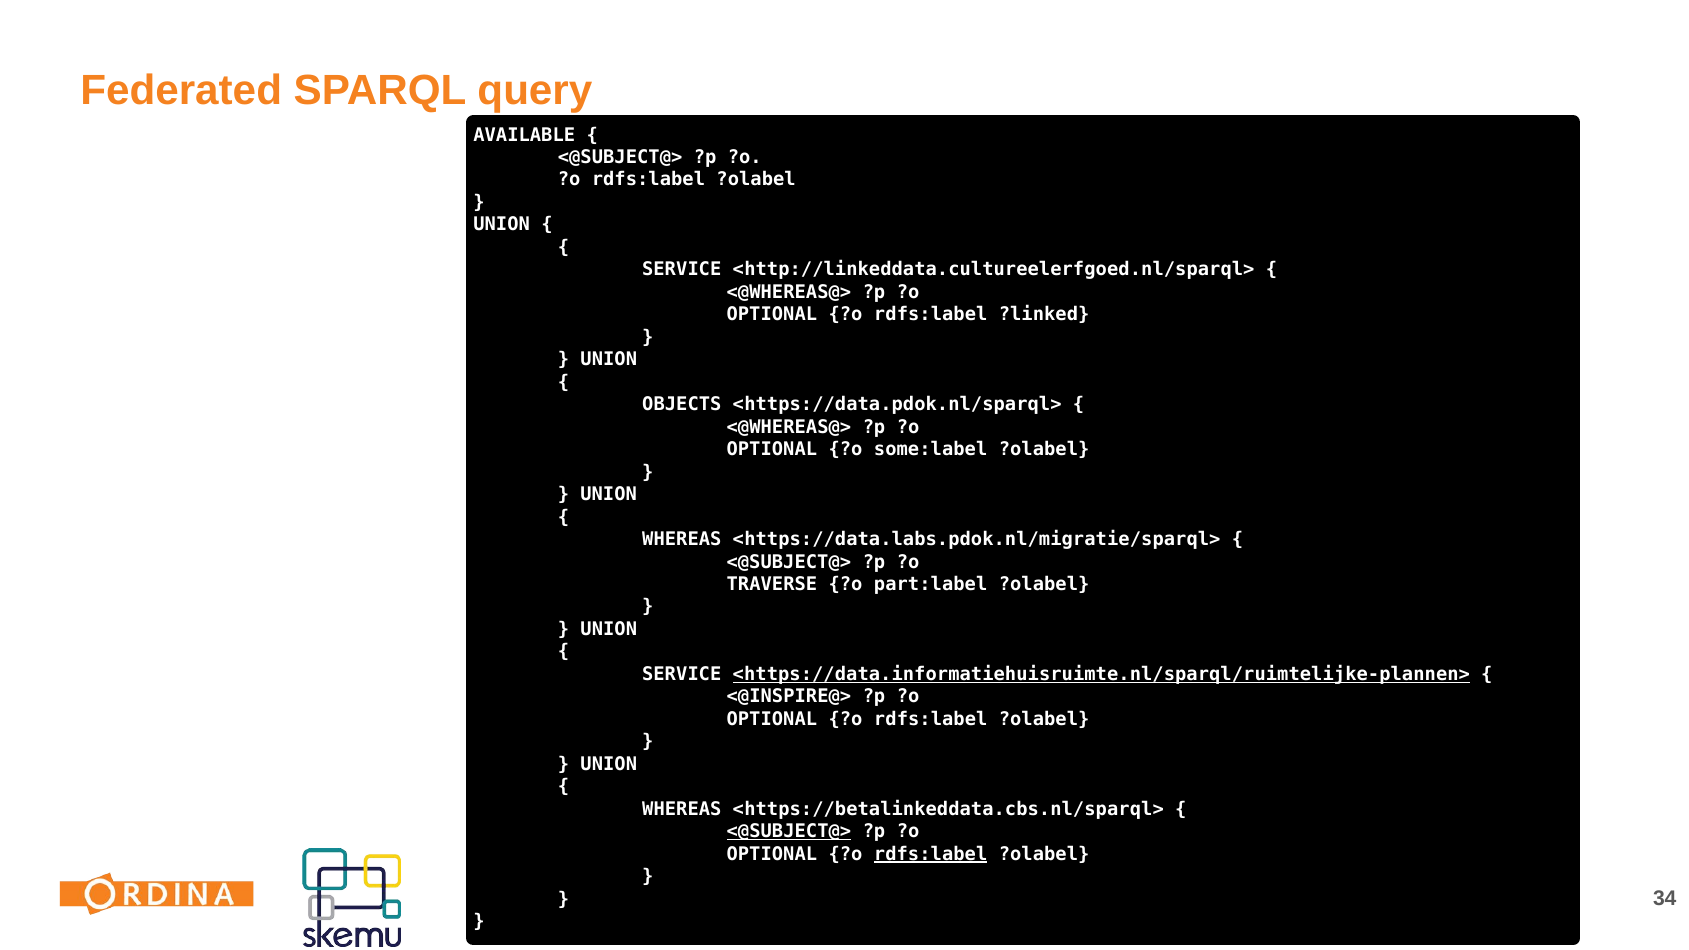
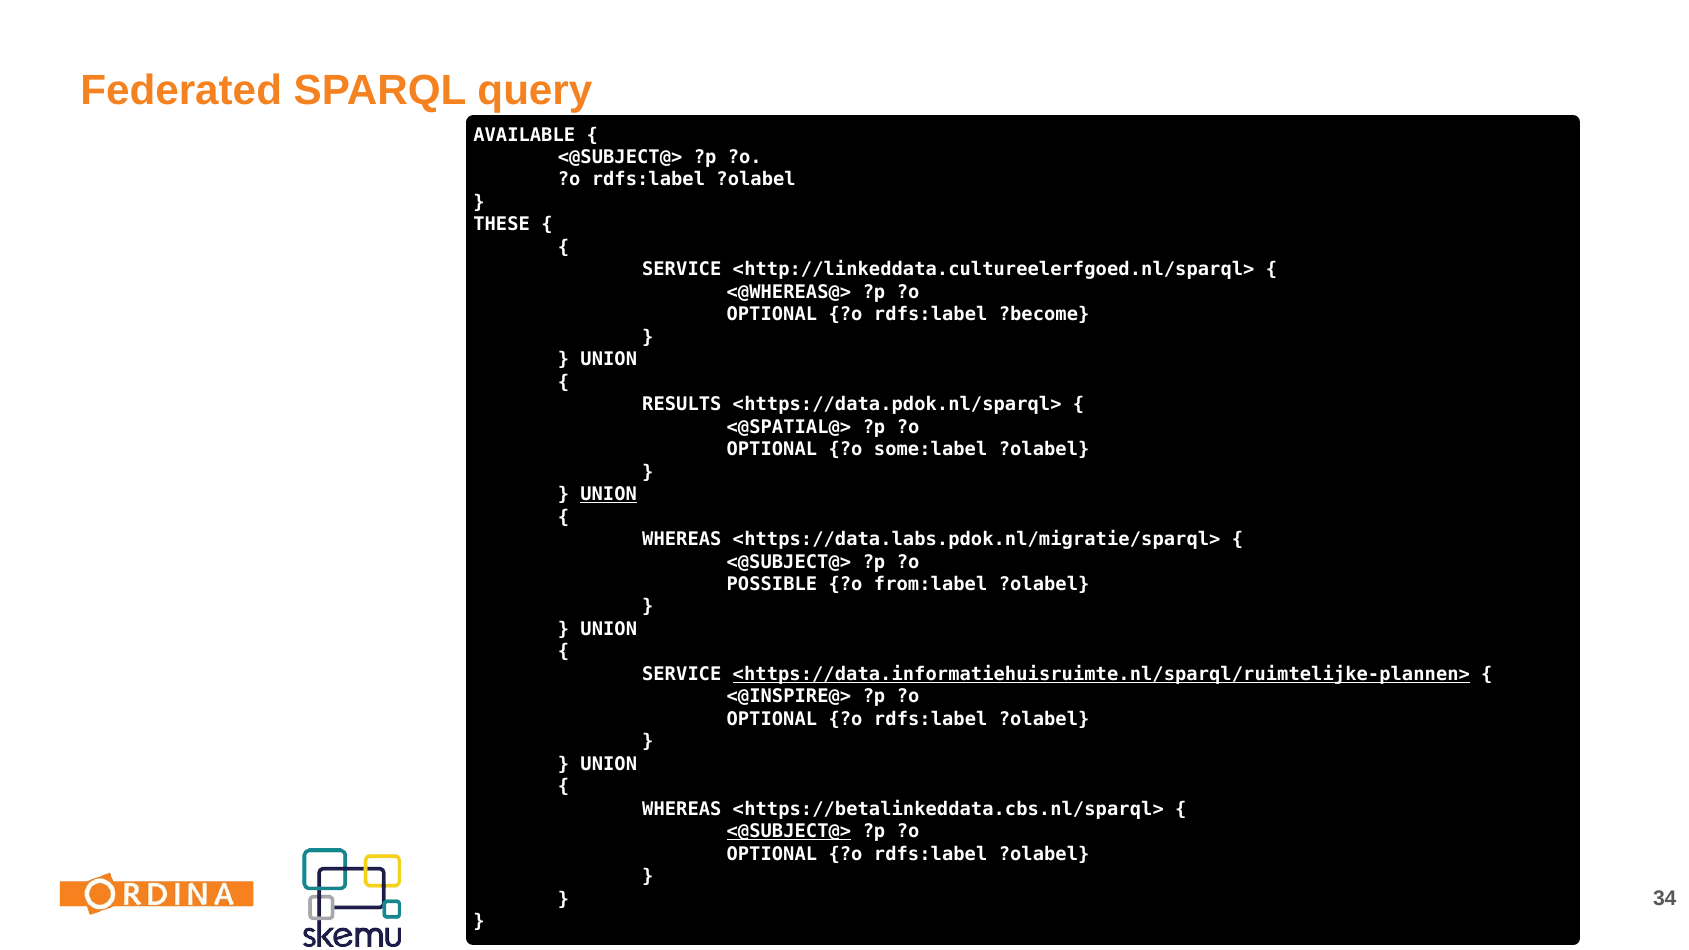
UNION: UNION -> THESE (502, 225)
?linked: ?linked -> ?become (1044, 315)
OBJECTS: OBJECTS -> RESULTS (682, 405)
<@WHEREAS@>: <@WHEREAS@> -> <@SPATIAL@> (789, 427)
UNION underline: none -> present (609, 494)
TRAVERSE: TRAVERSE -> POSSIBLE (772, 584)
part:label: part:label -> from:label (931, 584)
rdfs:label underline: present -> none (931, 854)
